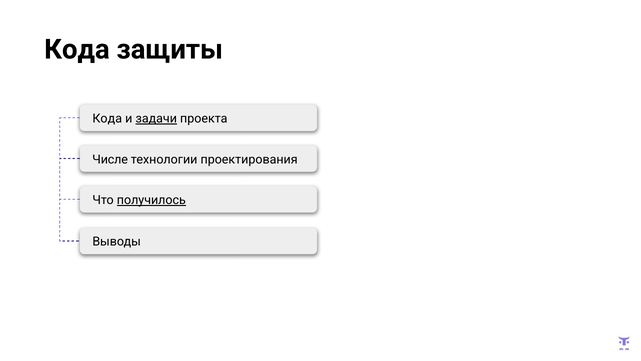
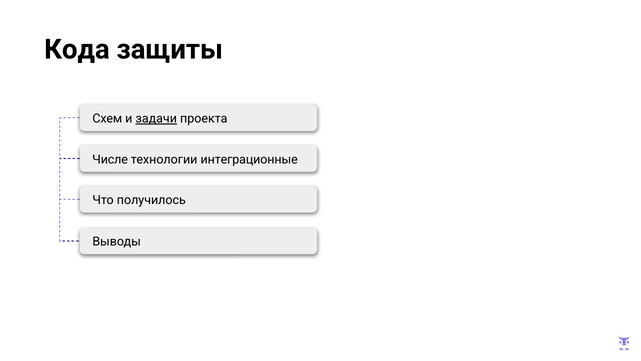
Кода: Кода -> Схем (107, 119)
проектирования: проектирования -> интеграционные (249, 159)
получилось underline: present -> none (151, 200)
